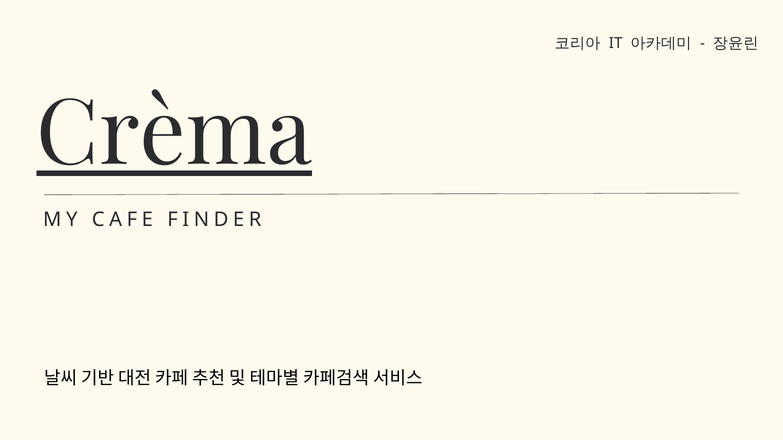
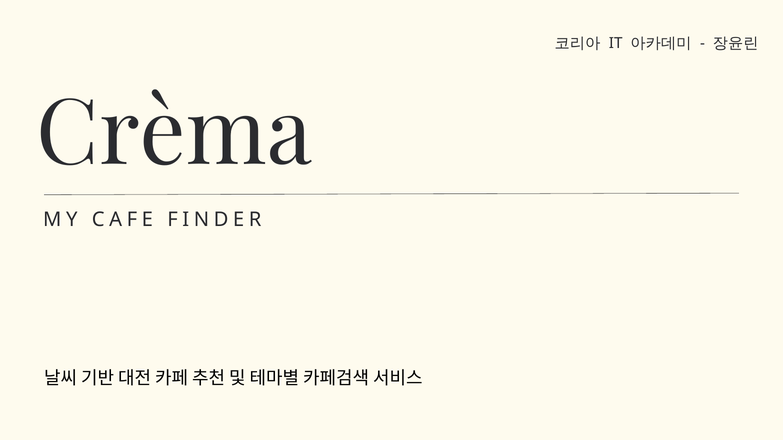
Crèma underline: present -> none (174, 134)
